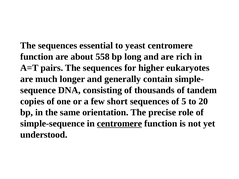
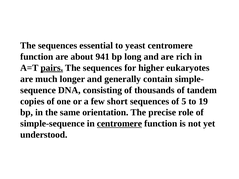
558: 558 -> 941 (103, 57)
pairs underline: none -> present (52, 68)
20: 20 -> 19 (203, 101)
